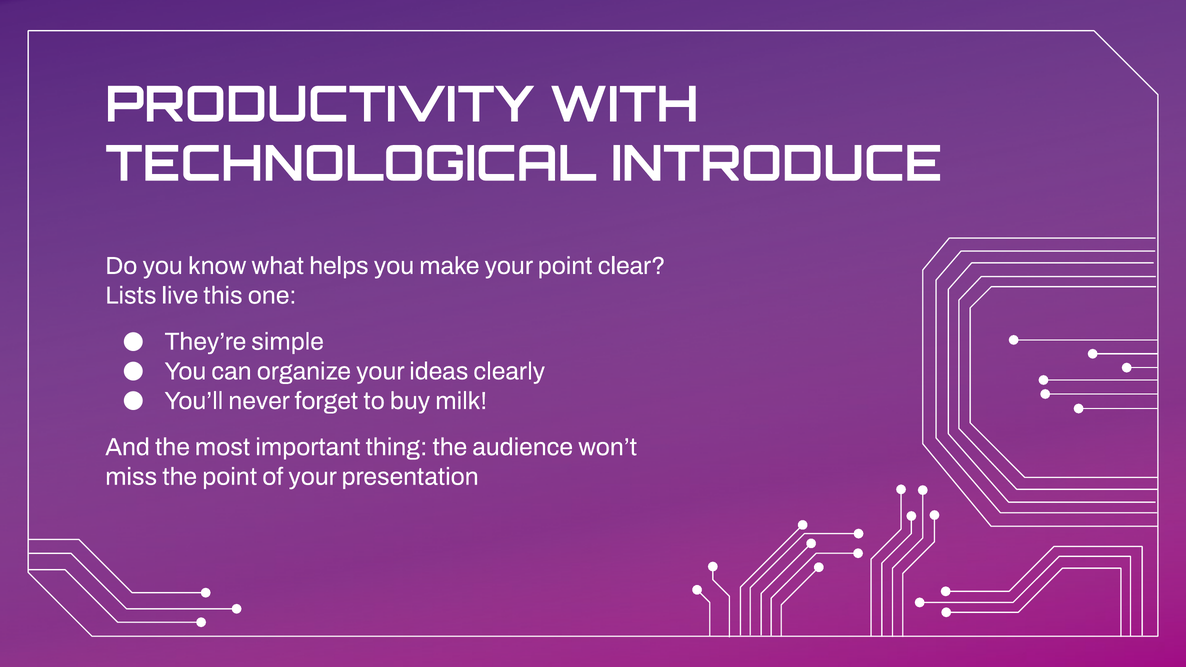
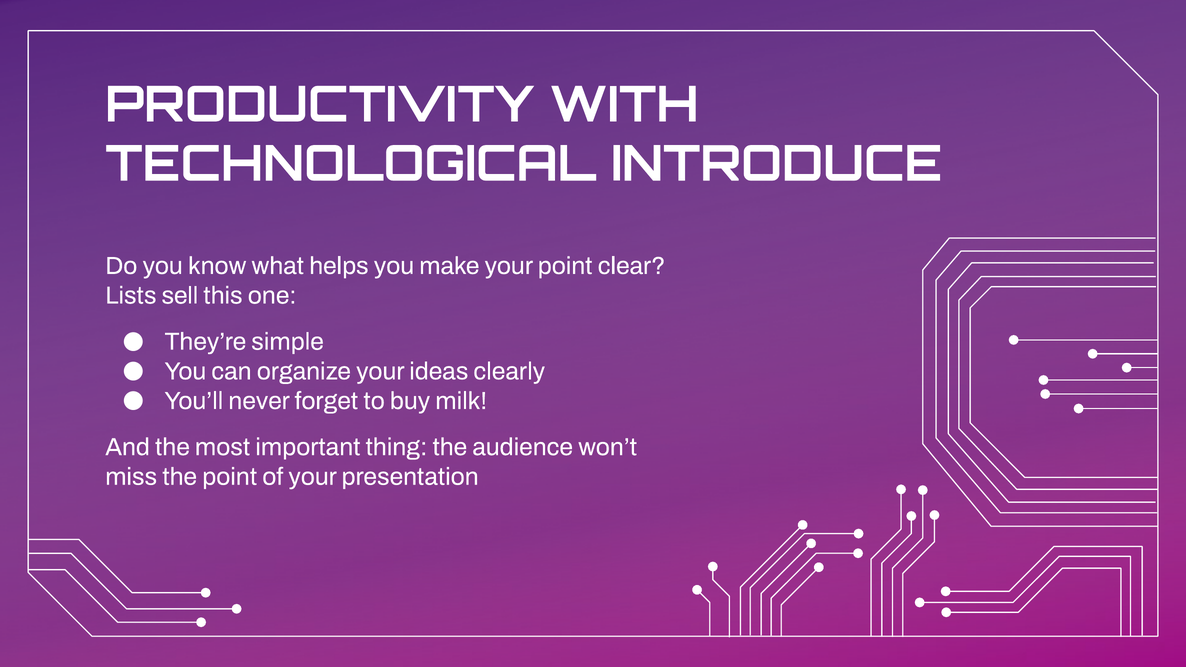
live: live -> sell (180, 296)
